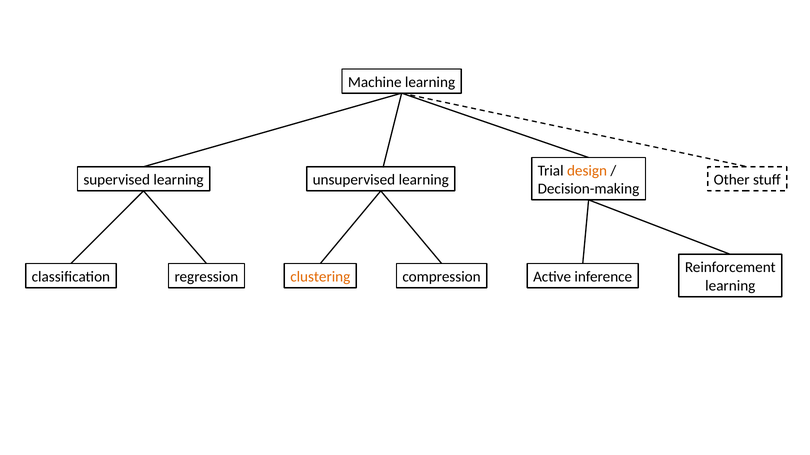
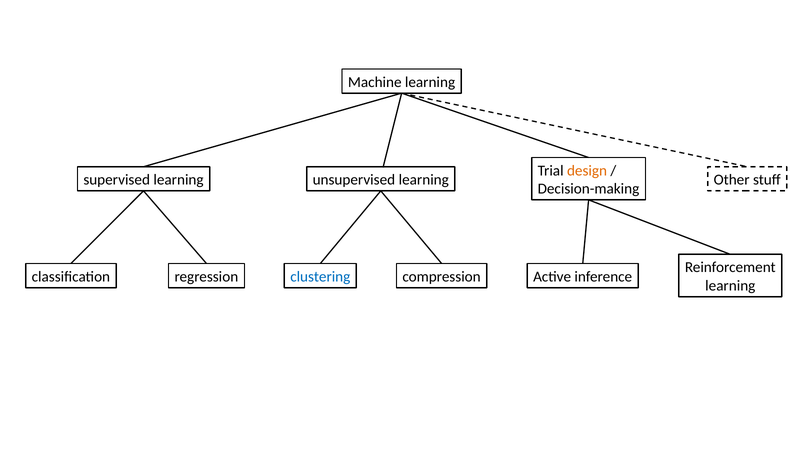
clustering colour: orange -> blue (320, 277)
